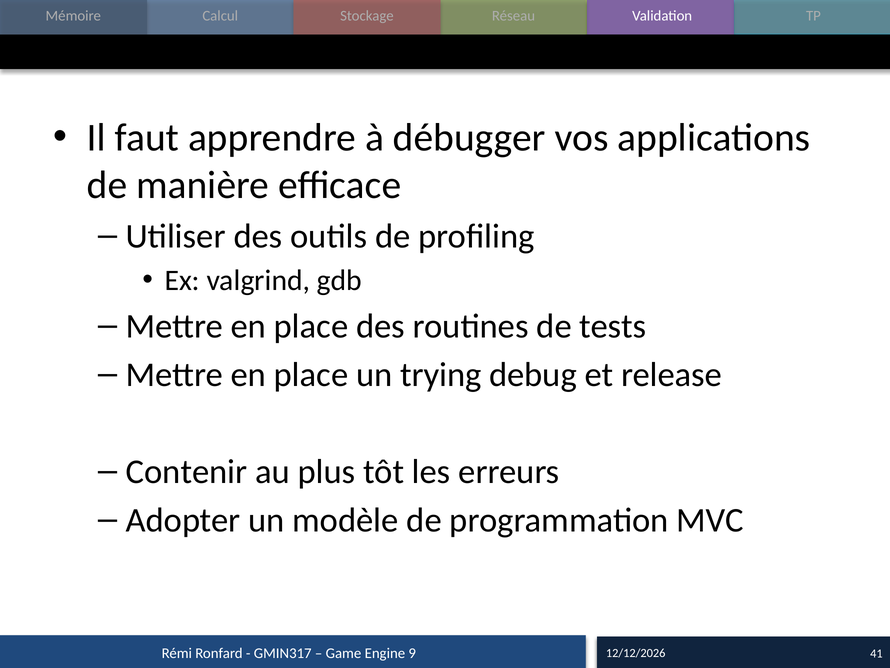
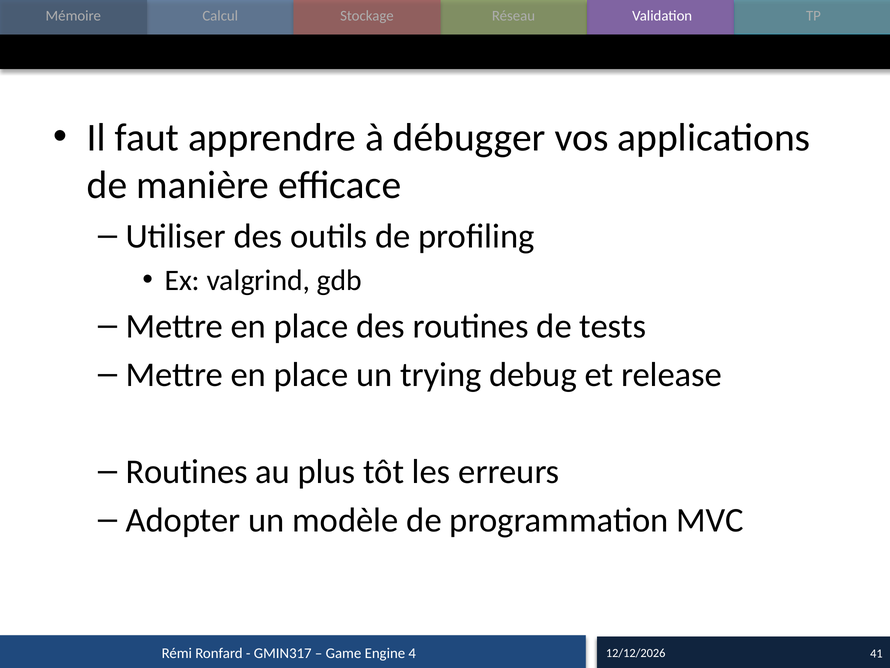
Contenir: Contenir -> Routines (187, 471)
9: 9 -> 4 (412, 653)
